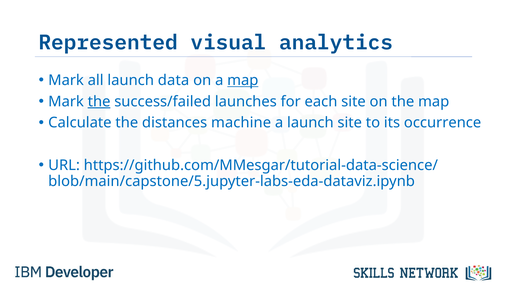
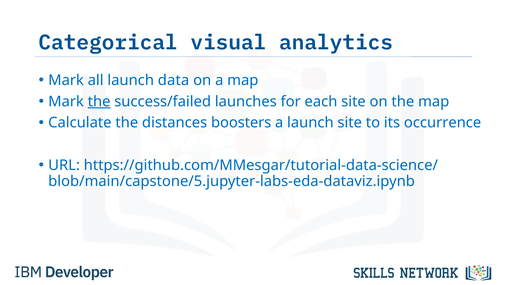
Represented: Represented -> Categorical (108, 43)
map underline: present -> none (243, 80)
machine: machine -> boosters (241, 123)
